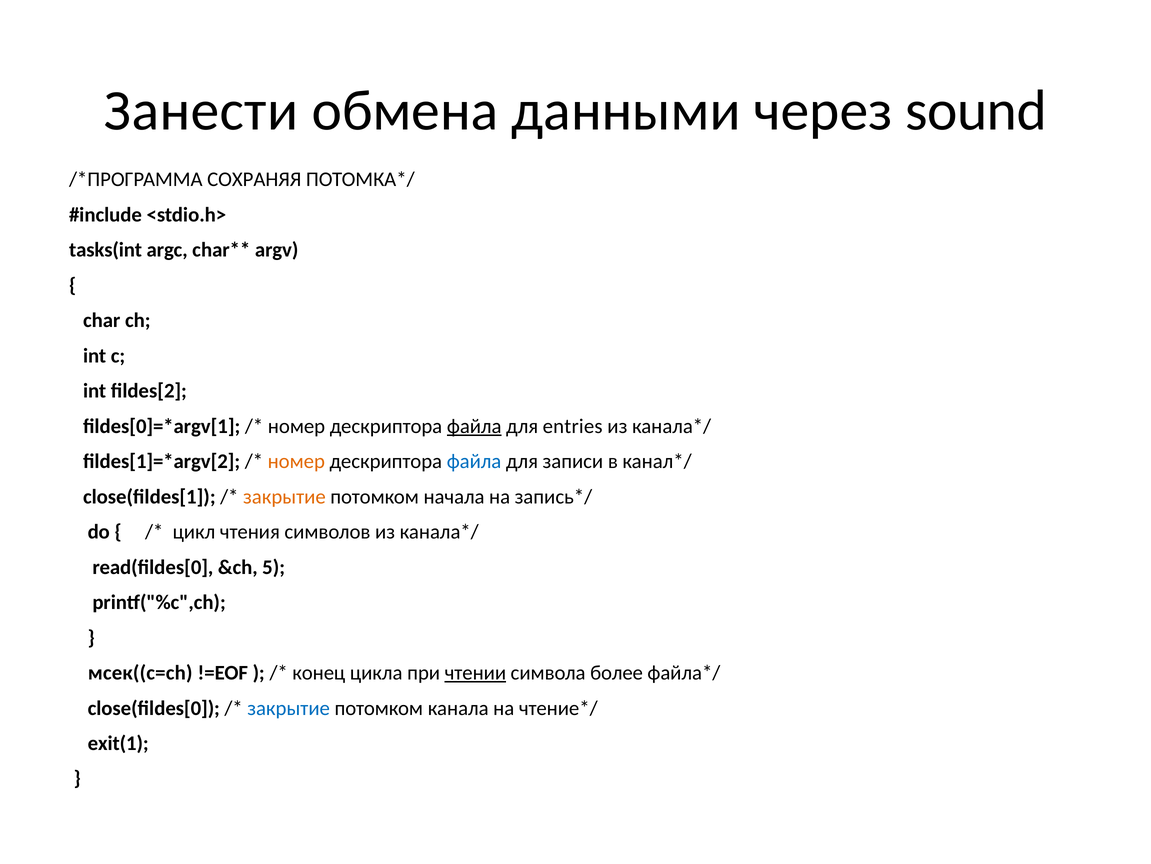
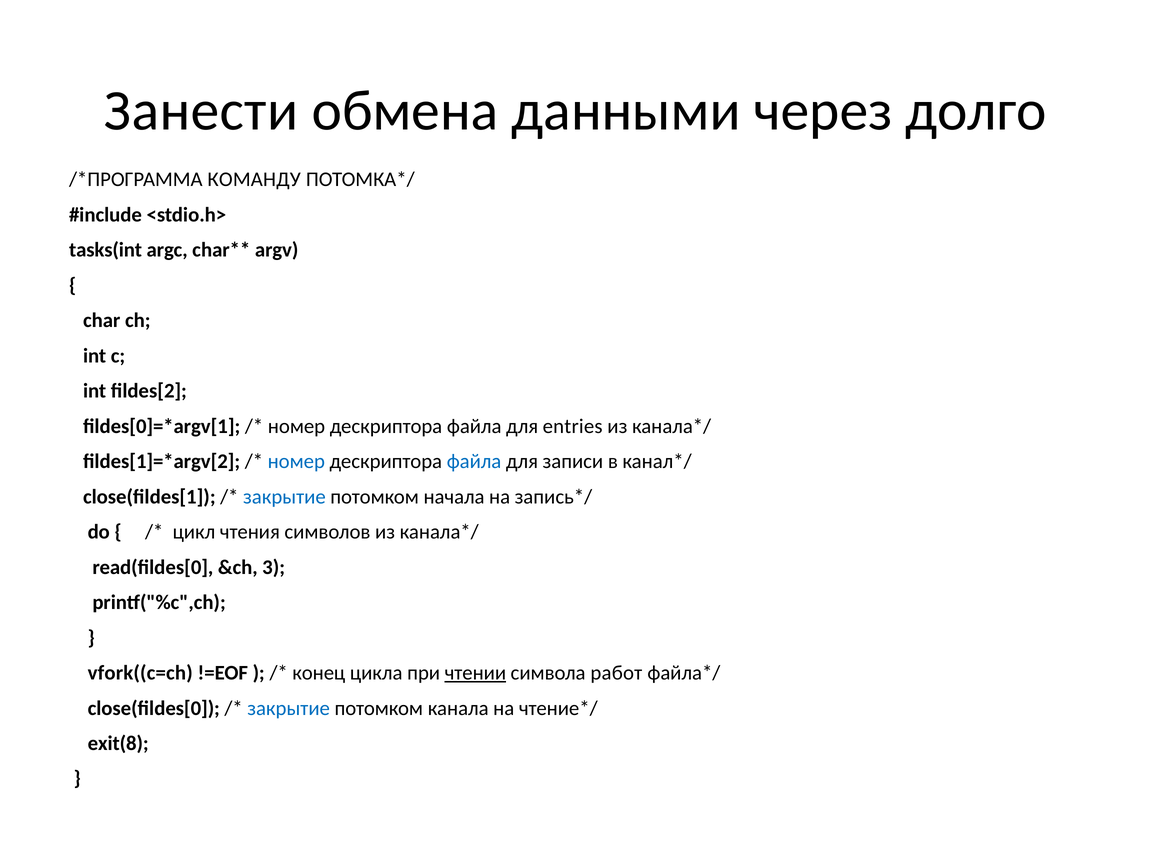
sound: sound -> долго (976, 111)
СОХРАНЯЯ: СОХРАНЯЯ -> КОМАНДУ (254, 179)
файла underline: present -> none (474, 426)
номер colour: orange -> blue (296, 461)
закрытие colour: orange -> blue (284, 496)
5: 5 -> 3 (274, 567)
мсек((c=ch: мсек((c=ch -> vfork((c=ch (140, 672)
более: более -> работ (616, 672)
exit(1: exit(1 -> exit(8 (118, 743)
